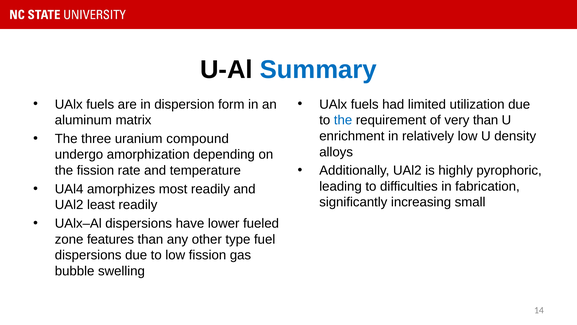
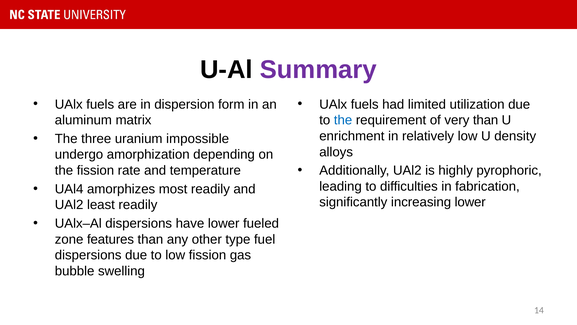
Summary colour: blue -> purple (318, 70)
compound: compound -> impossible (198, 139)
increasing small: small -> lower (470, 202)
